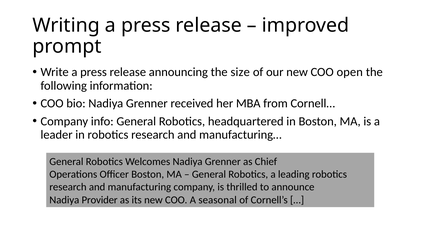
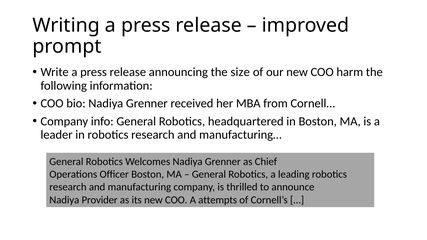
open: open -> harm (350, 72)
seasonal: seasonal -> attempts (218, 200)
